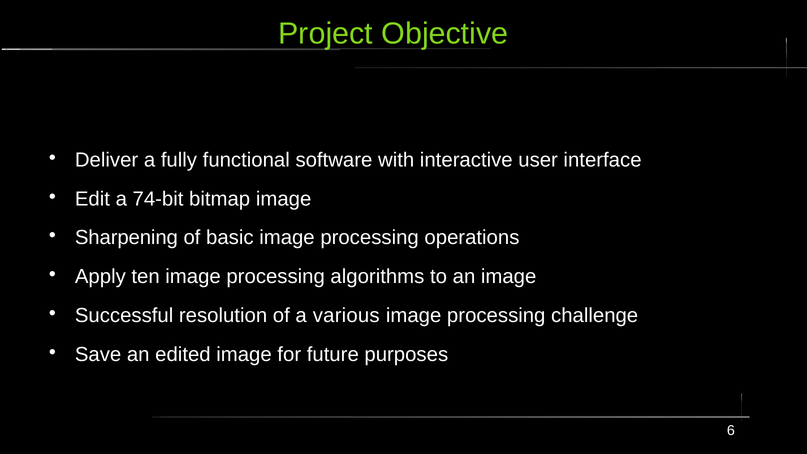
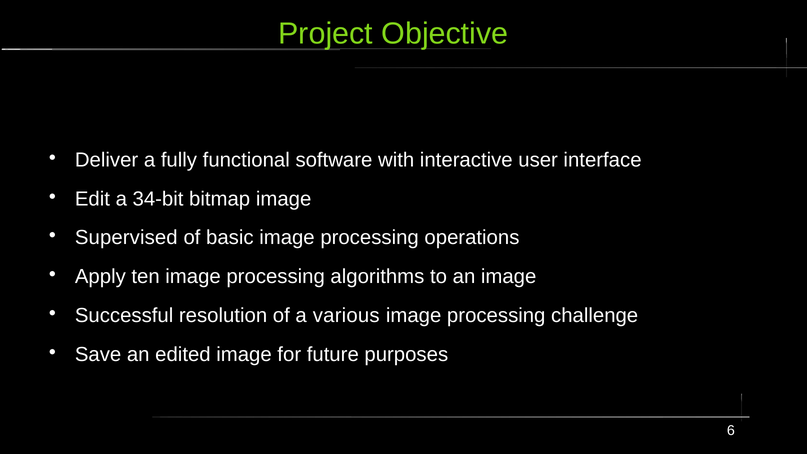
74-bit: 74-bit -> 34-bit (158, 199)
Sharpening: Sharpening -> Supervised (126, 238)
